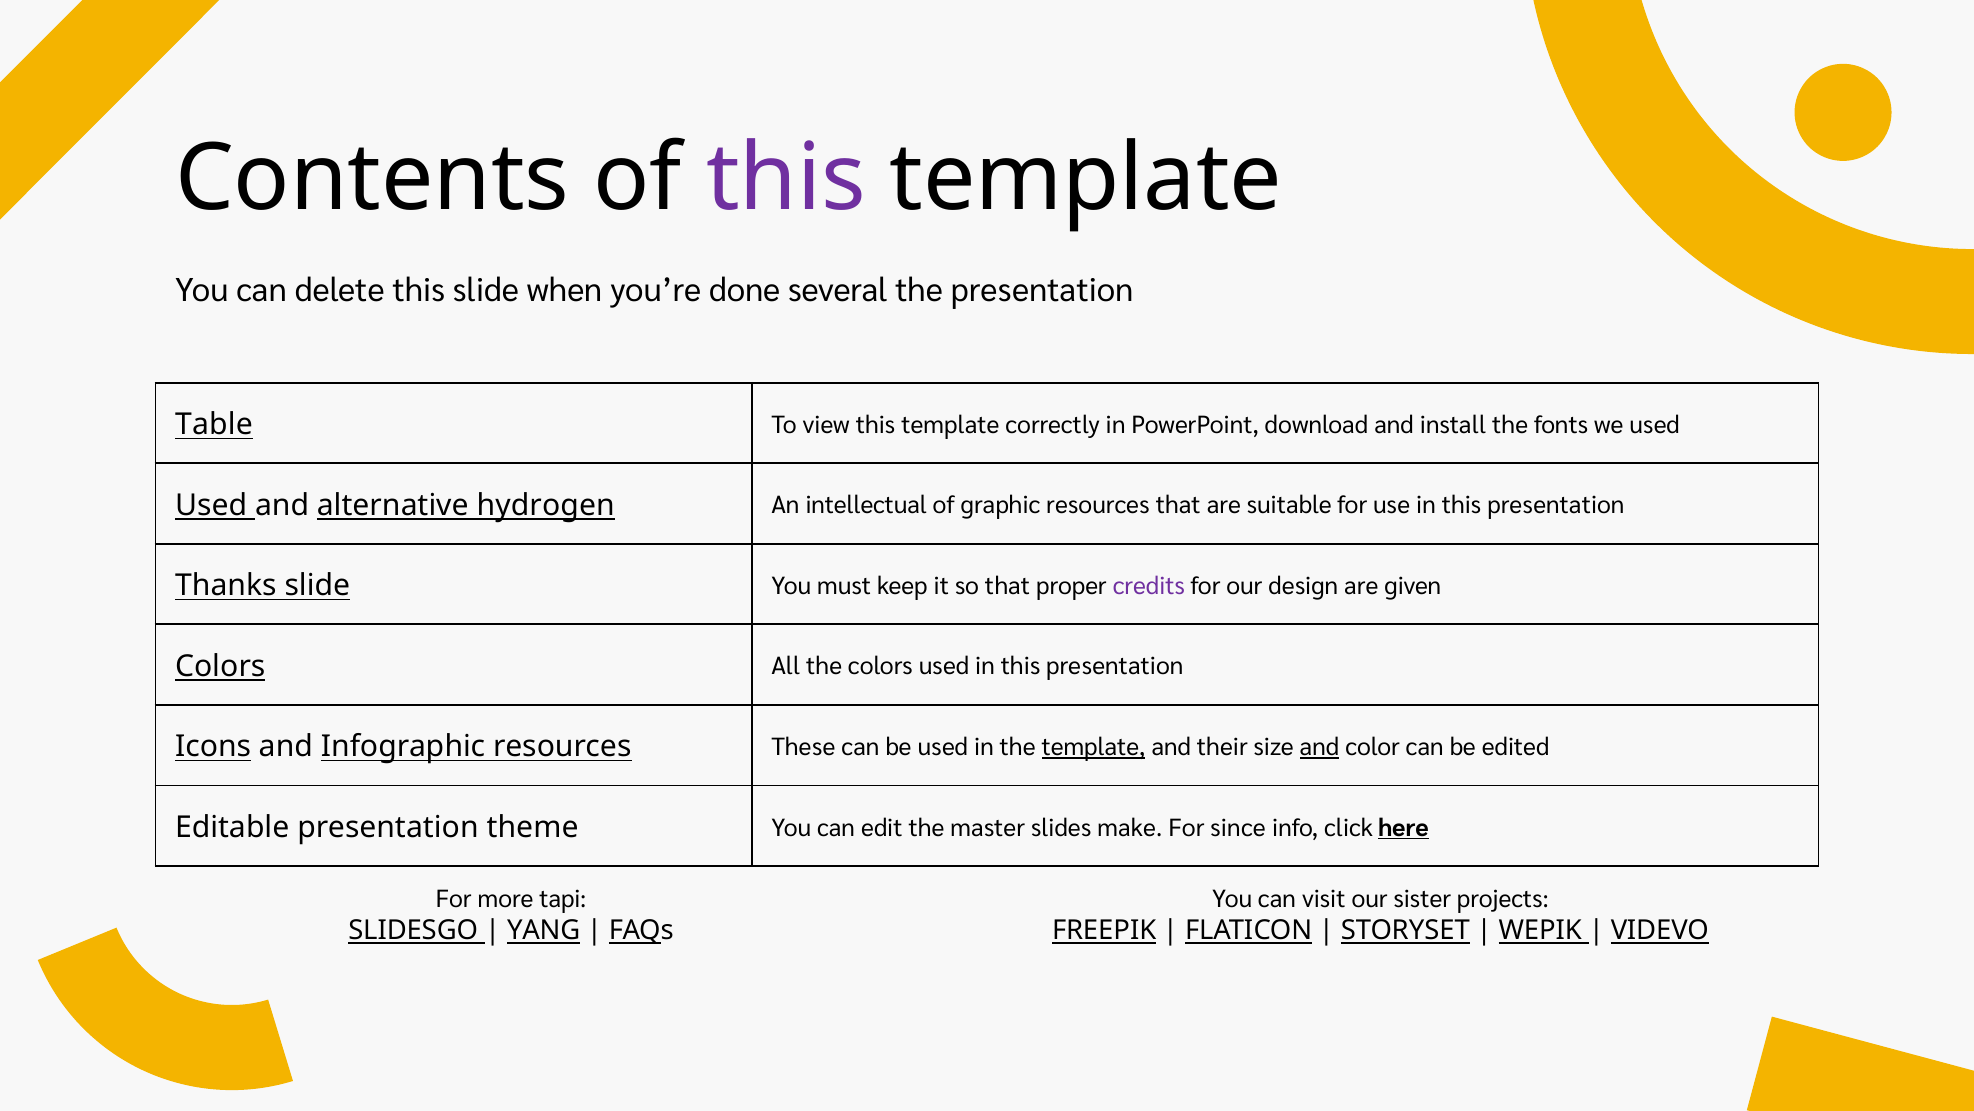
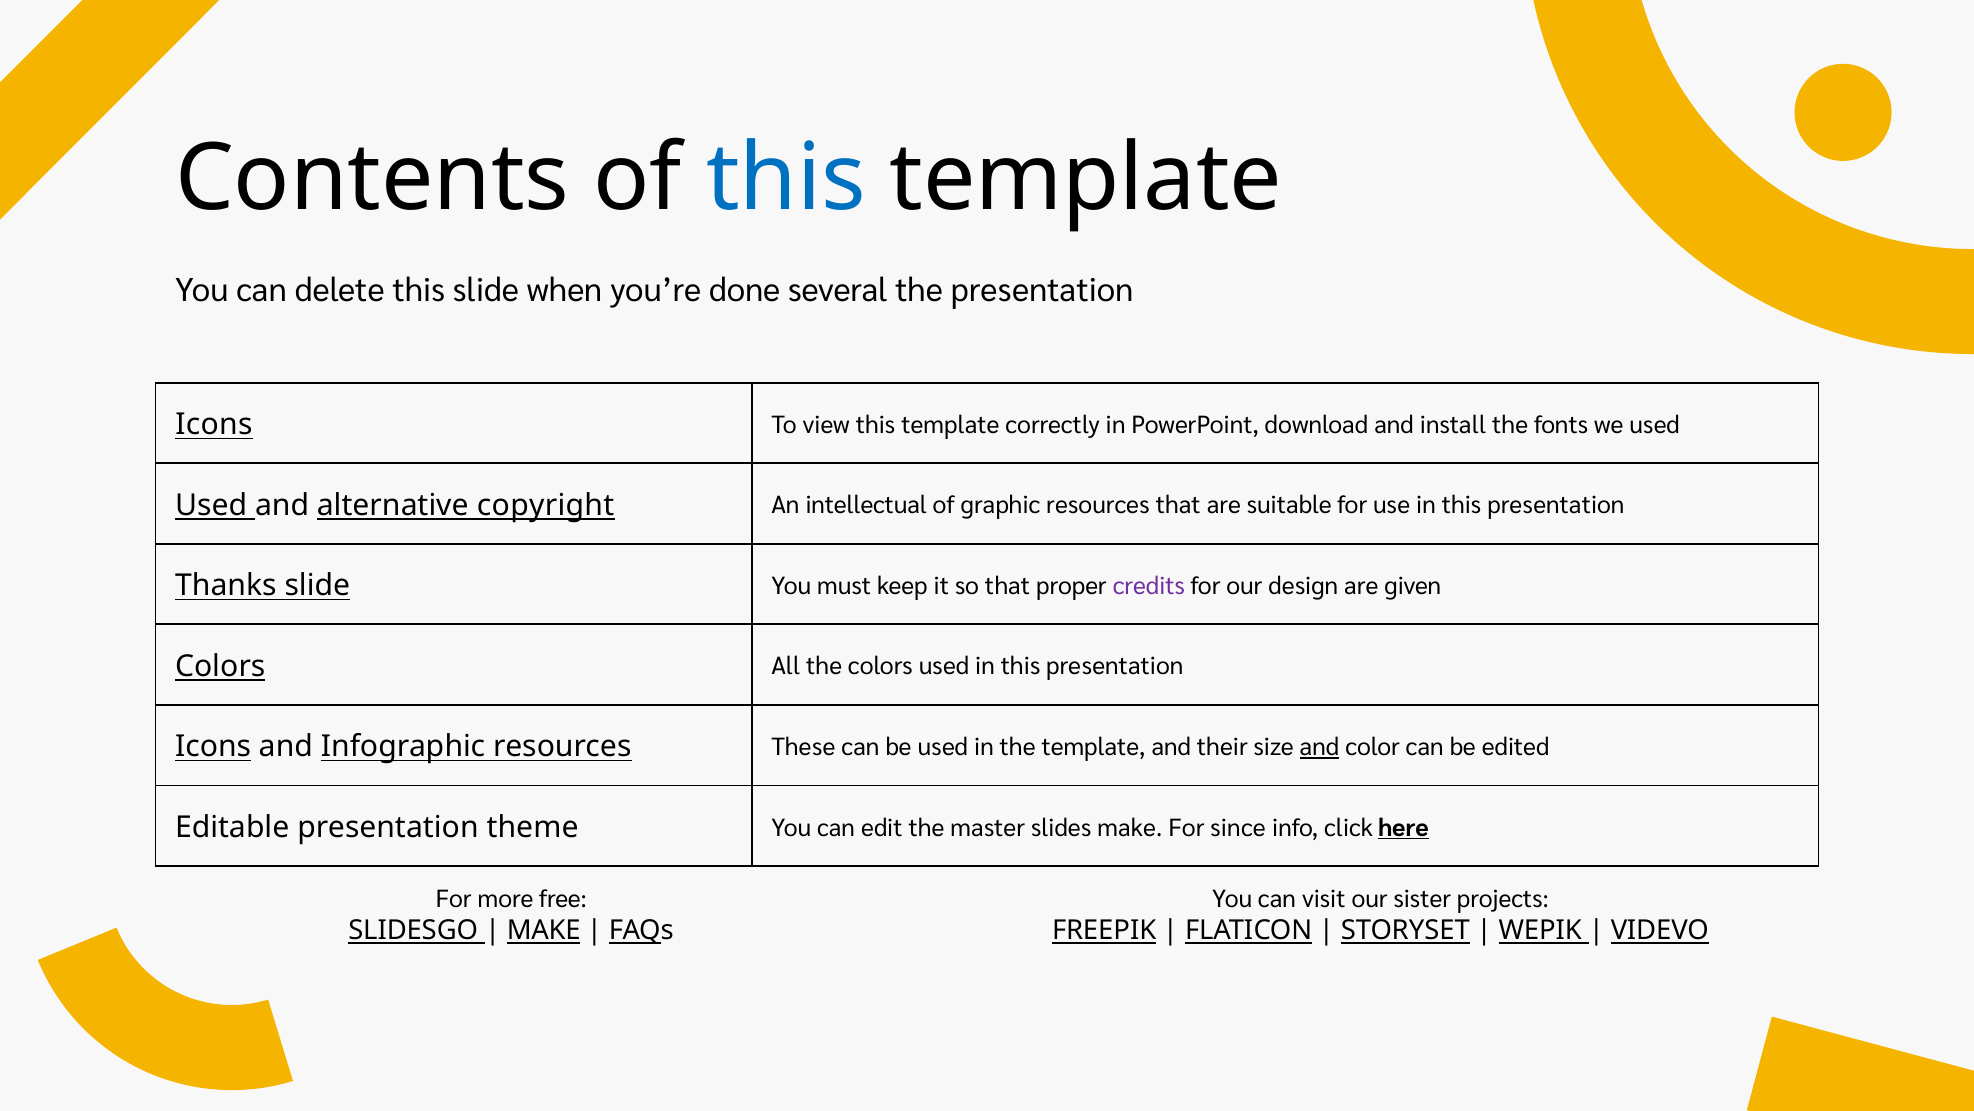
this colour: purple -> blue (786, 178)
Table: Table -> Icons (214, 424)
hydrogen: hydrogen -> copyright (546, 505)
template underline: present -> none (1093, 747)
tapi: tapi -> free (563, 899)
YANG: YANG -> MAKE (544, 930)
